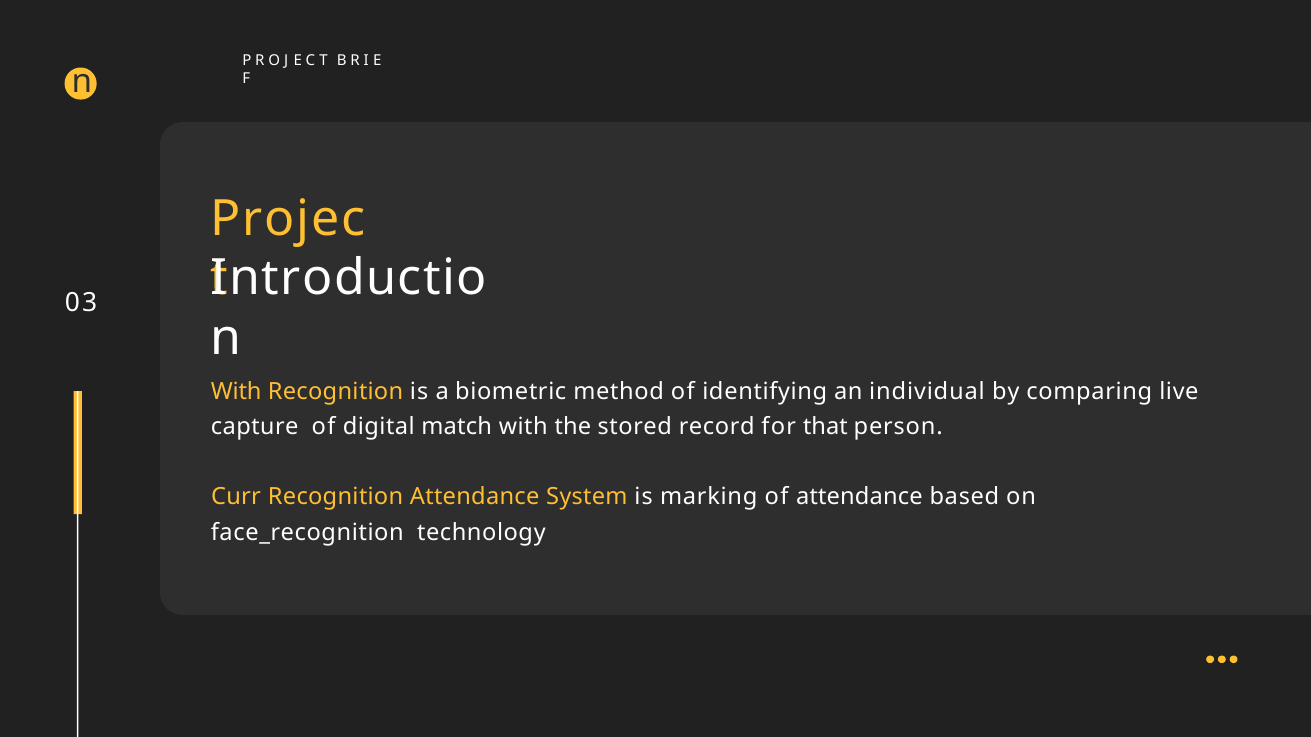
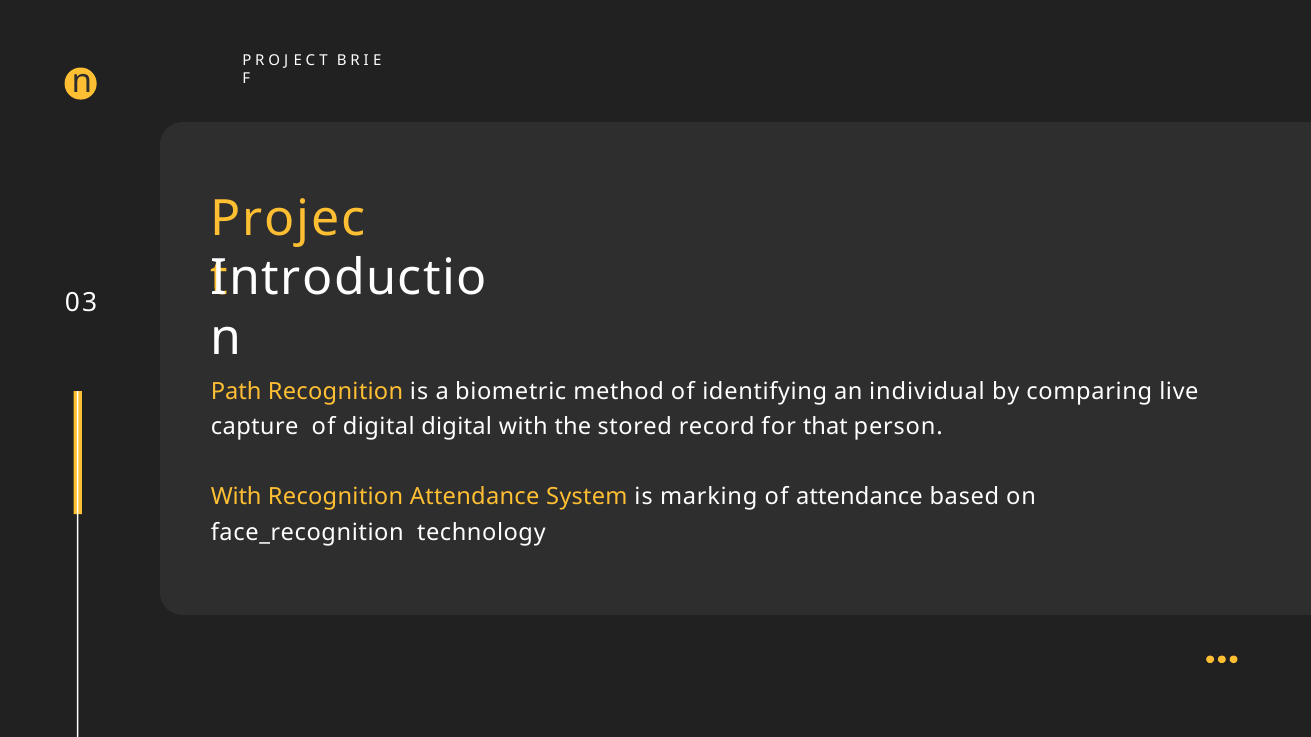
With: With -> Path (236, 392)
digital match: match -> digital (457, 427)
Curr: Curr -> With (236, 497)
